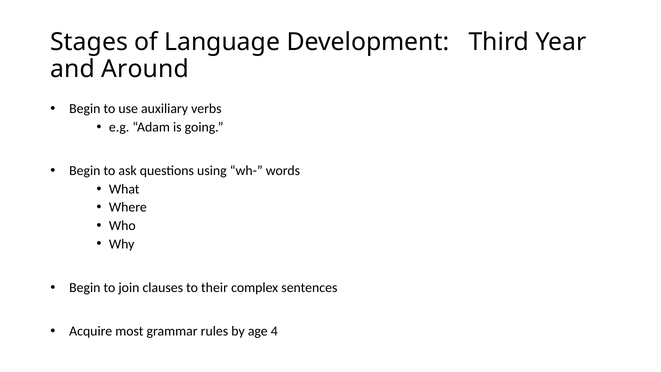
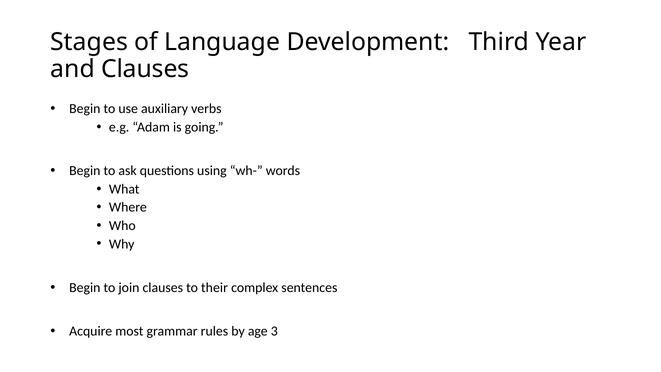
and Around: Around -> Clauses (145, 69)
4: 4 -> 3 (274, 331)
